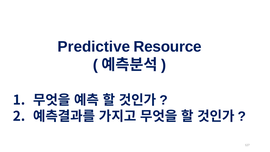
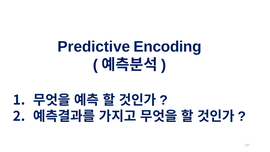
Resource: Resource -> Encoding (168, 47)
